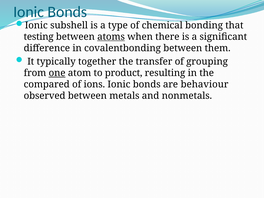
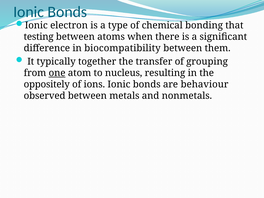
subshell: subshell -> electron (69, 25)
atoms underline: present -> none (111, 37)
covalentbonding: covalentbonding -> biocompatibility (122, 48)
product: product -> nucleus (124, 73)
compared: compared -> oppositely (47, 84)
